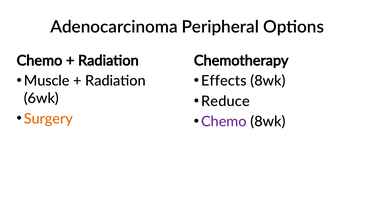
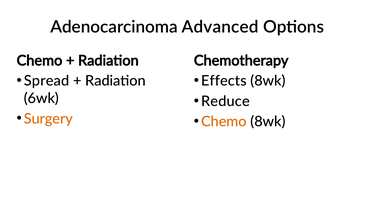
Peripheral: Peripheral -> Advanced (220, 27)
Muscle: Muscle -> Spread (47, 81)
Chemo colour: purple -> orange (224, 122)
